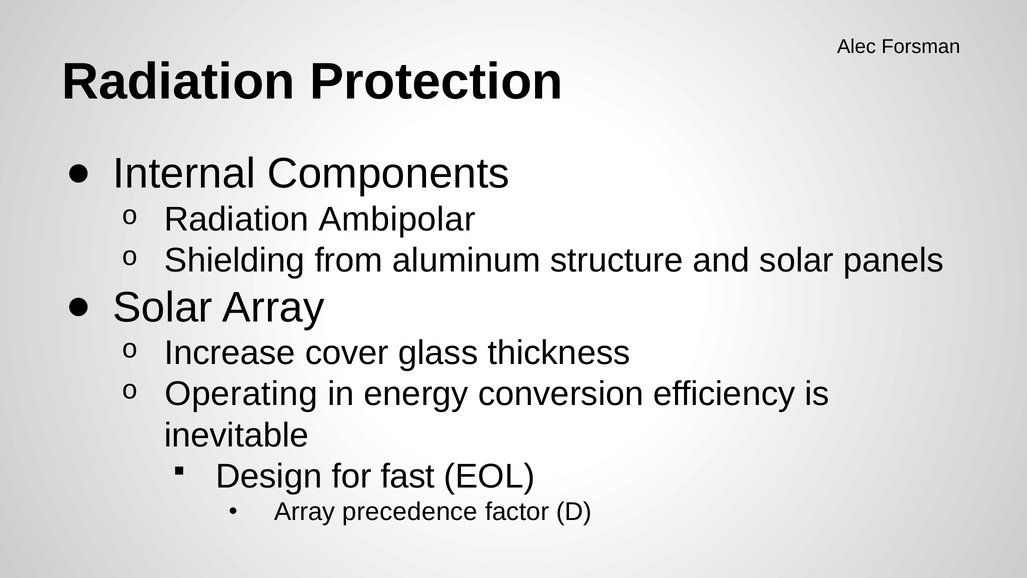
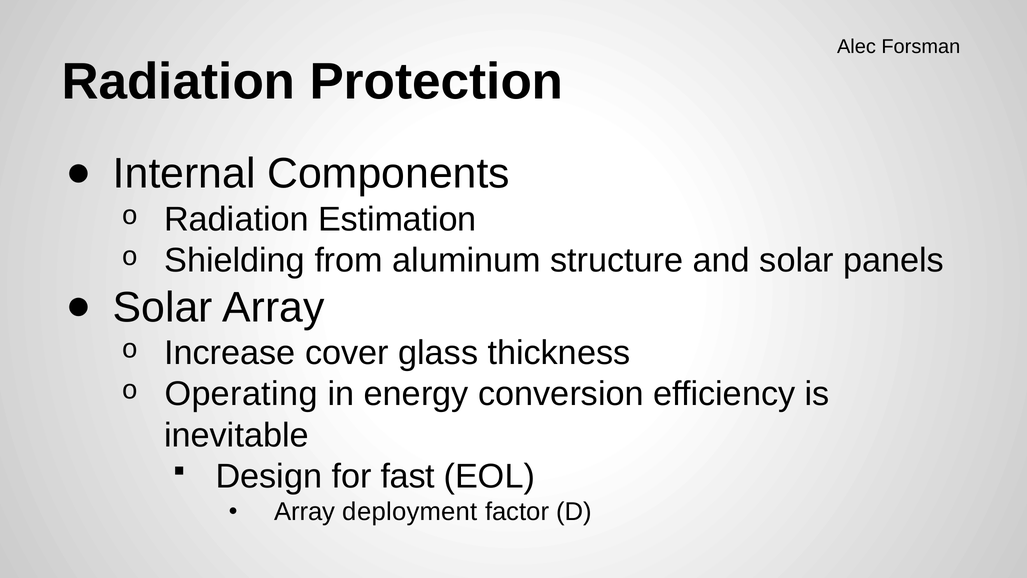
Ambipolar: Ambipolar -> Estimation (397, 219)
precedence: precedence -> deployment (410, 511)
